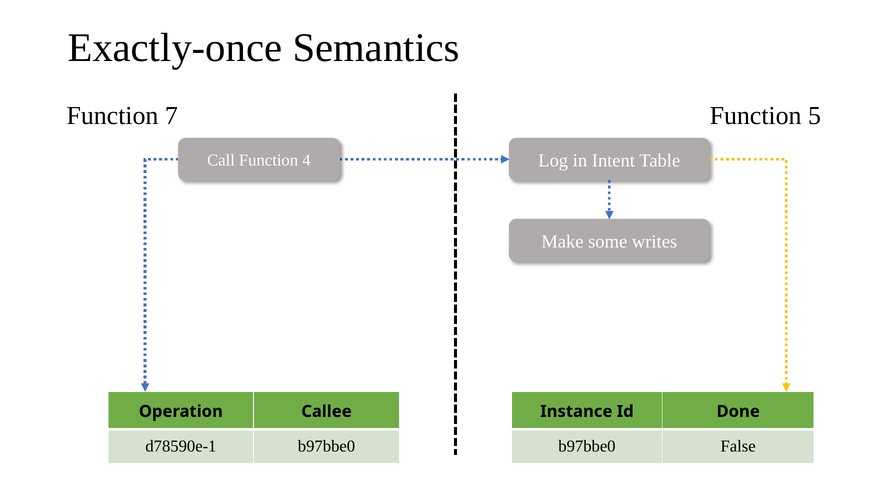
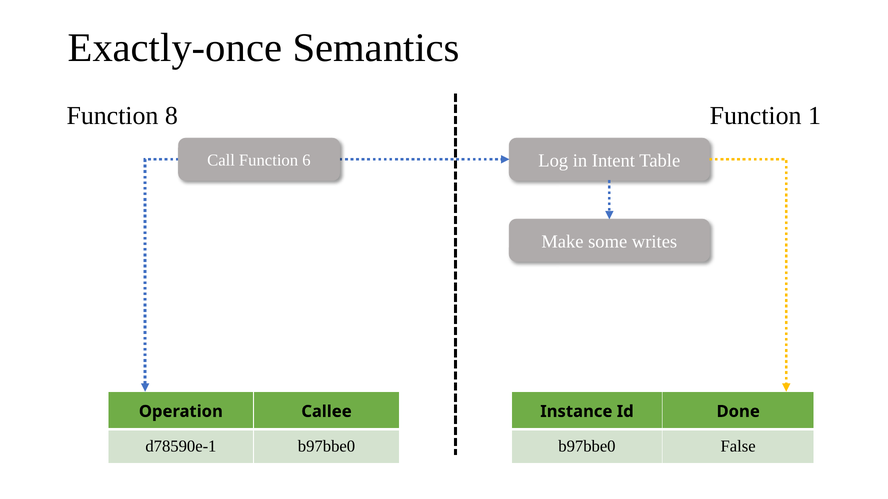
7: 7 -> 8 (171, 116)
5: 5 -> 1 (815, 116)
4: 4 -> 6 (306, 161)
